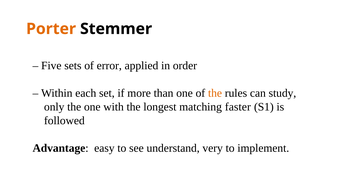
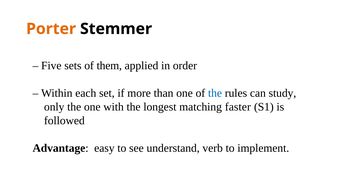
error: error -> them (109, 66)
the colour: orange -> blue (215, 93)
very: very -> verb (213, 148)
